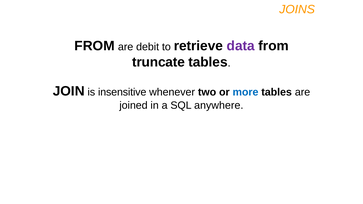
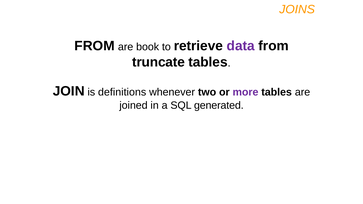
debit: debit -> book (148, 47)
insensitive: insensitive -> definitions (122, 92)
more colour: blue -> purple (245, 92)
anywhere: anywhere -> generated (219, 106)
